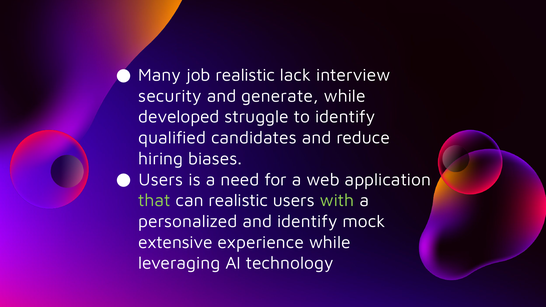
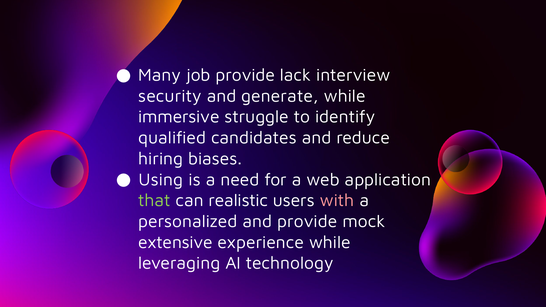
job realistic: realistic -> provide (245, 75)
developed: developed -> immersive (179, 117)
Users: Users -> Using (161, 180)
with colour: light green -> pink (337, 201)
and identify: identify -> provide (307, 222)
